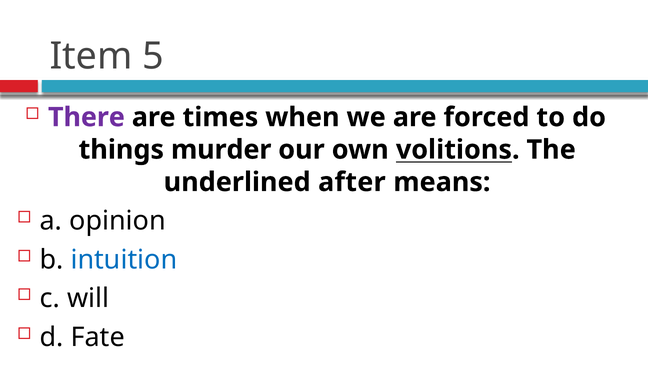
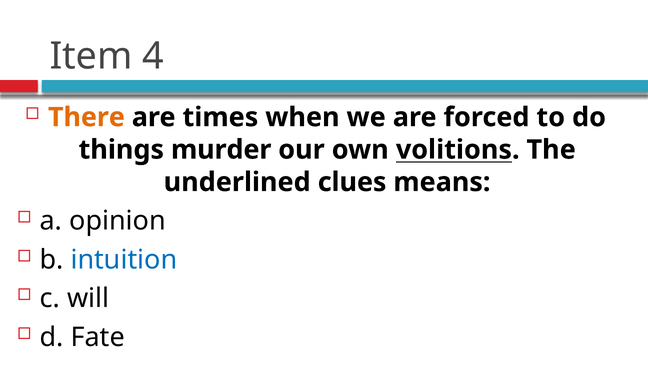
5: 5 -> 4 (153, 56)
There colour: purple -> orange (86, 117)
after: after -> clues (352, 182)
